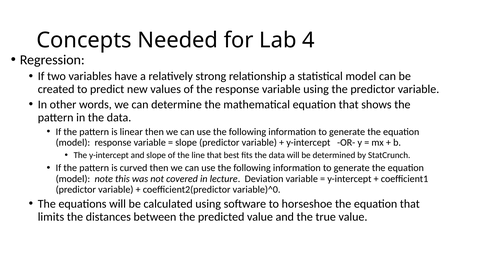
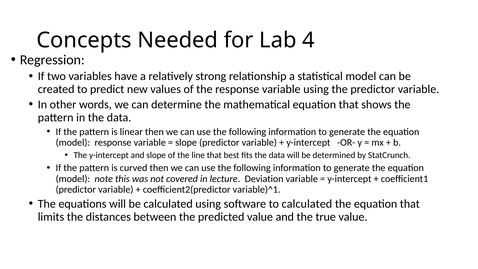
variable)^0: variable)^0 -> variable)^1 (257, 189)
to horseshoe: horseshoe -> calculated (307, 204)
